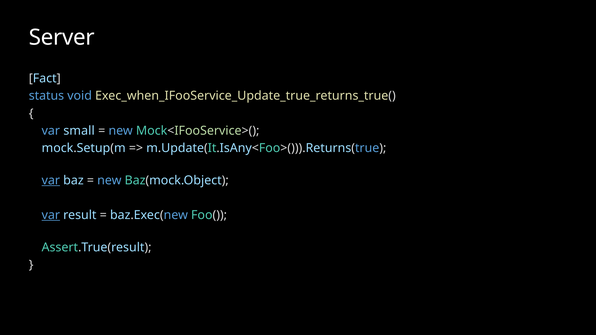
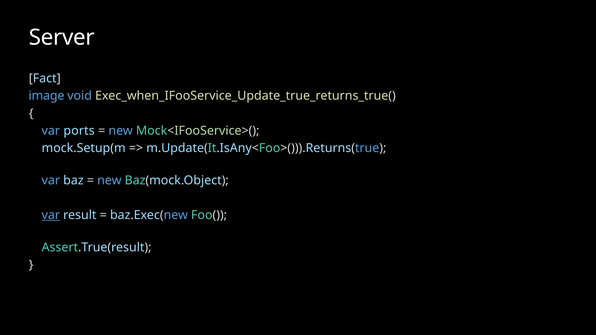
status: status -> image (46, 96)
small: small -> ports (79, 131)
var underline: present -> none (51, 180)
